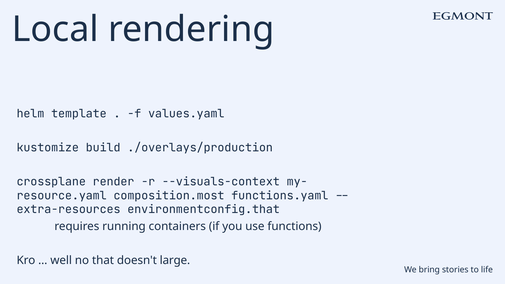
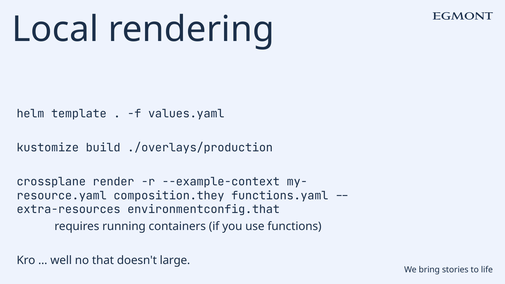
--visuals-context: --visuals-context -> --example-context (221, 182)
composition.most: composition.most -> composition.they (169, 196)
